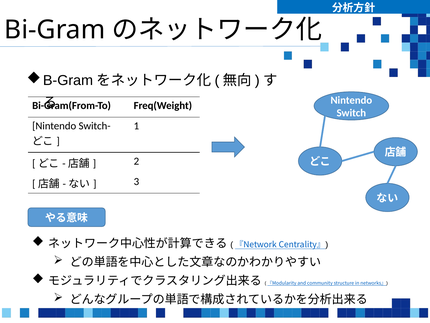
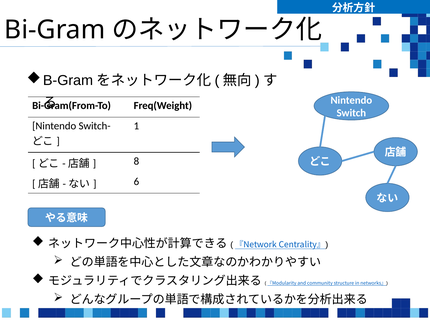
2: 2 -> 8 (136, 161)
3: 3 -> 6 (136, 181)
